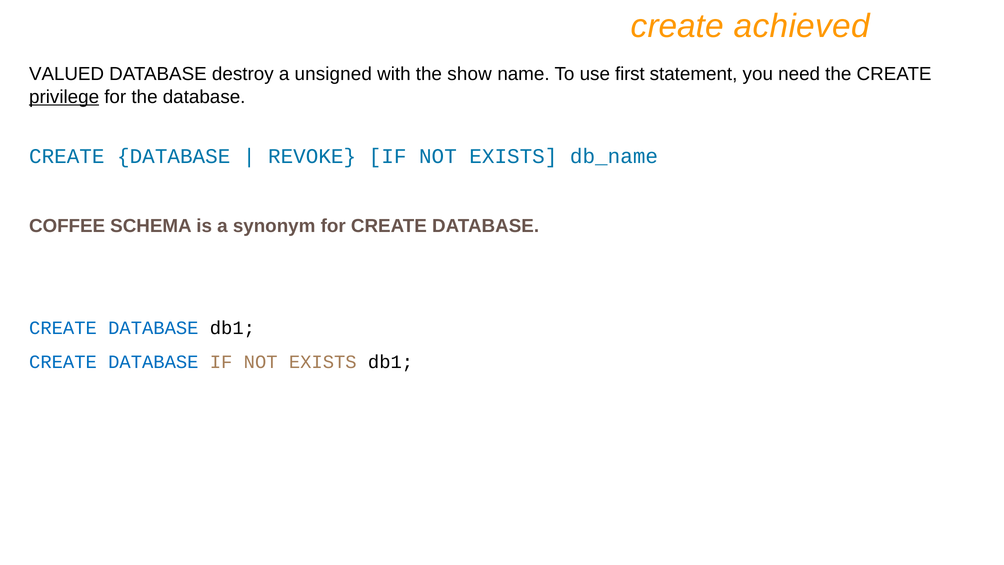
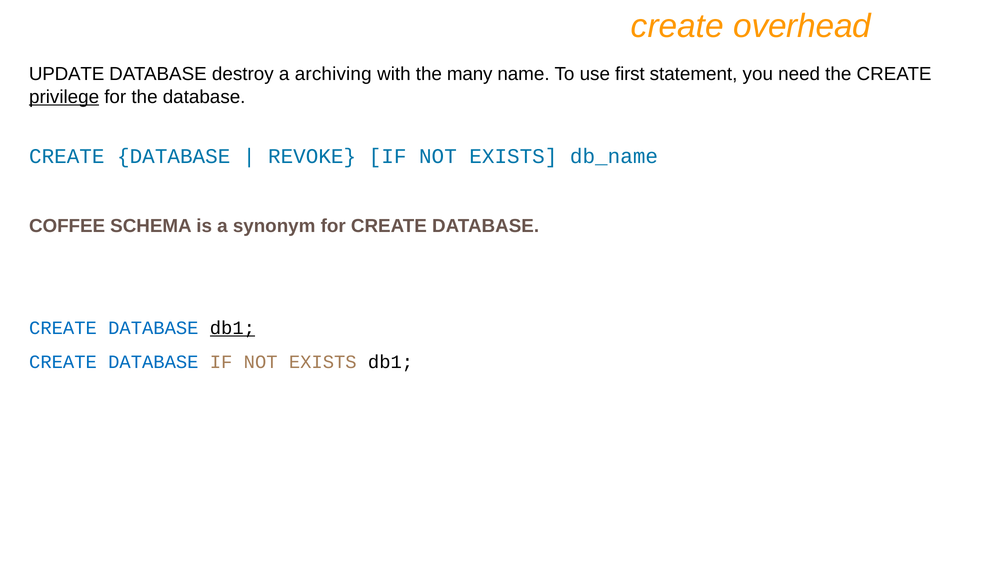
achieved: achieved -> overhead (802, 26)
VALUED: VALUED -> UPDATE (67, 74)
unsigned: unsigned -> archiving (333, 74)
show: show -> many (470, 74)
db1 underline: none -> present (232, 328)
